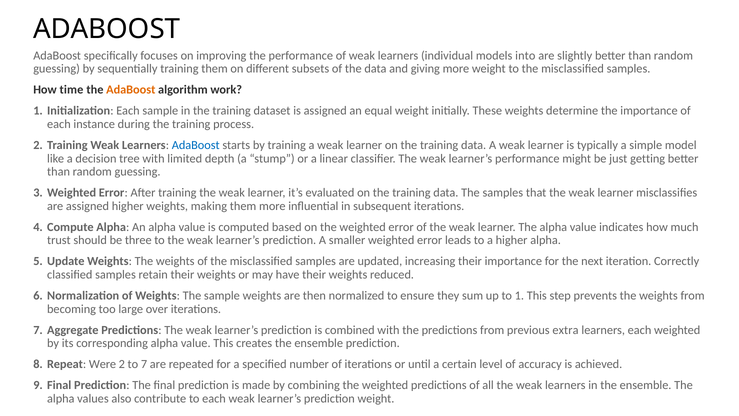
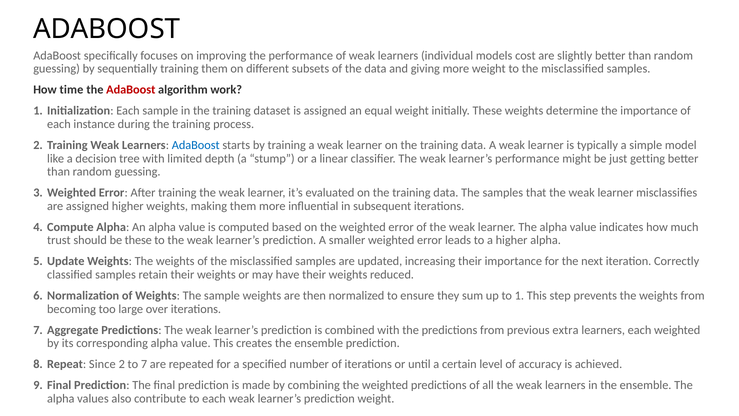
into: into -> cost (525, 56)
AdaBoost colour: orange -> red (131, 90)
be three: three -> these (138, 240)
Were: Were -> Since (102, 364)
